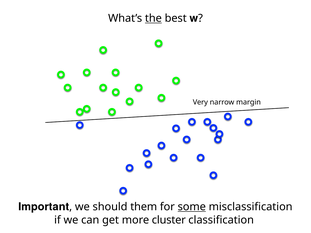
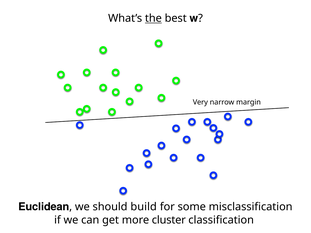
Important: Important -> Euclidean (44, 207)
them: them -> build (144, 207)
some underline: present -> none (192, 207)
